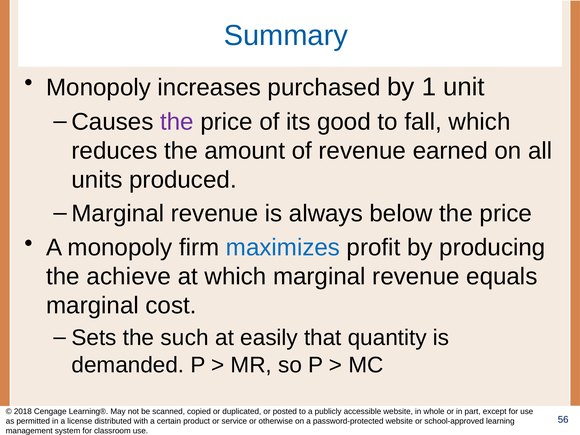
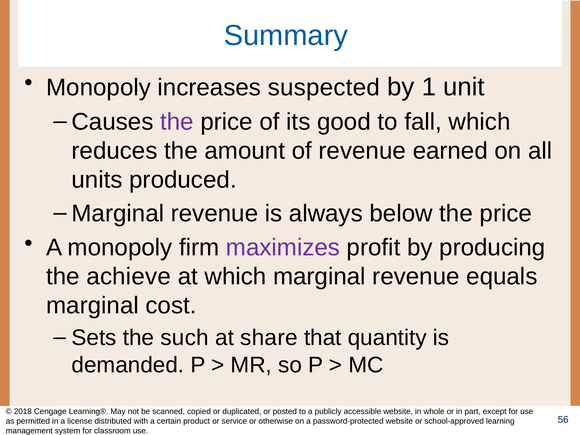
purchased: purchased -> suspected (324, 88)
maximizes colour: blue -> purple (283, 247)
easily: easily -> share (269, 338)
